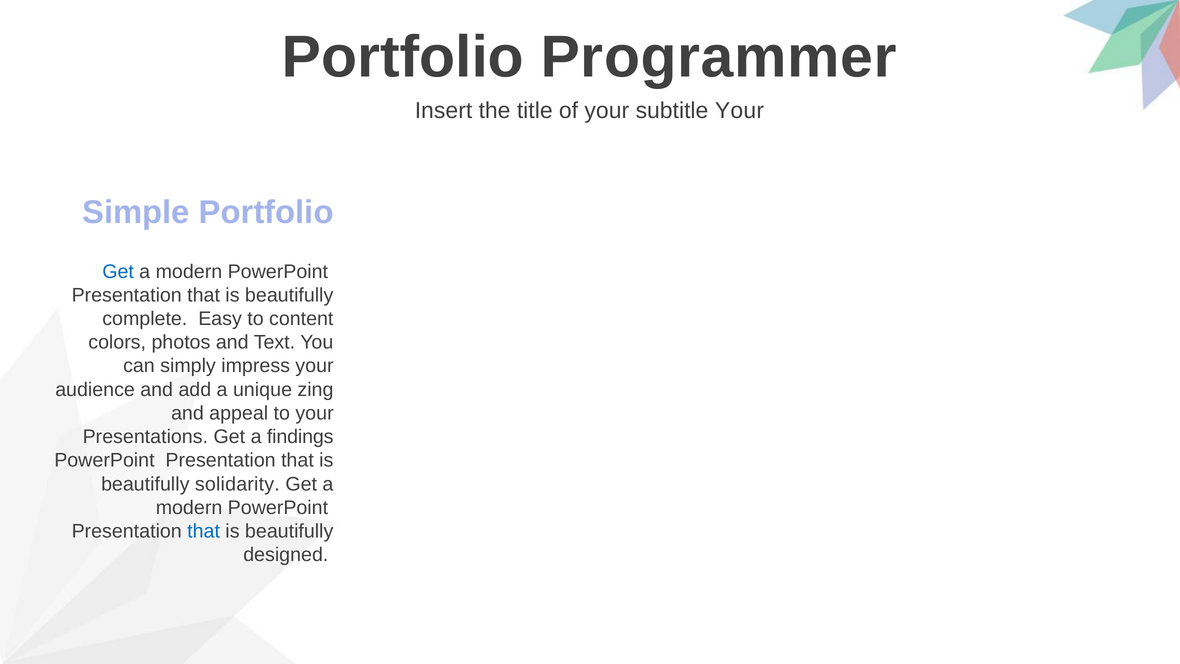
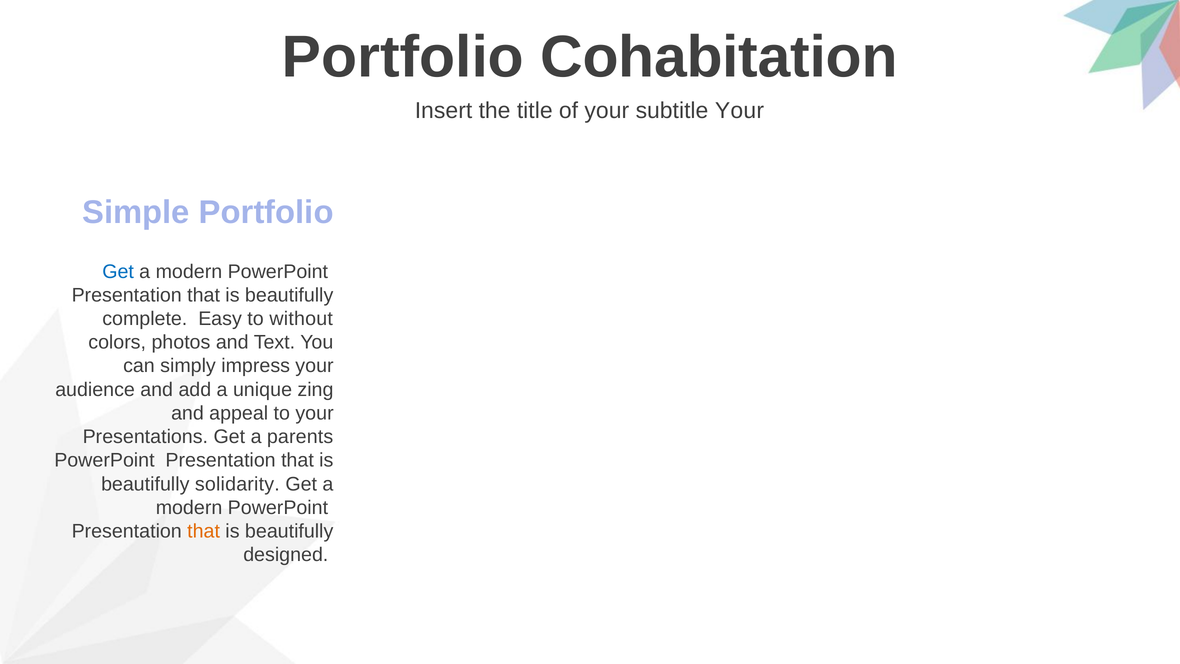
Programmer: Programmer -> Cohabitation (719, 57)
content: content -> without (301, 319)
findings: findings -> parents (300, 437)
that colour: blue -> orange (204, 531)
